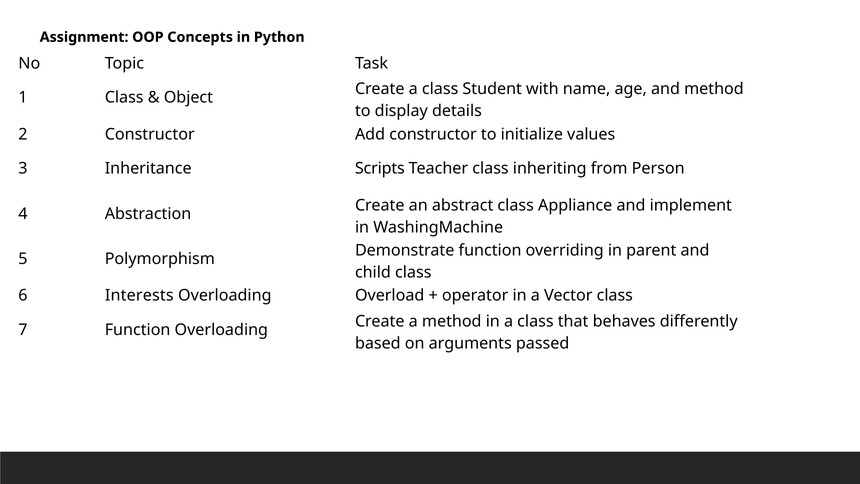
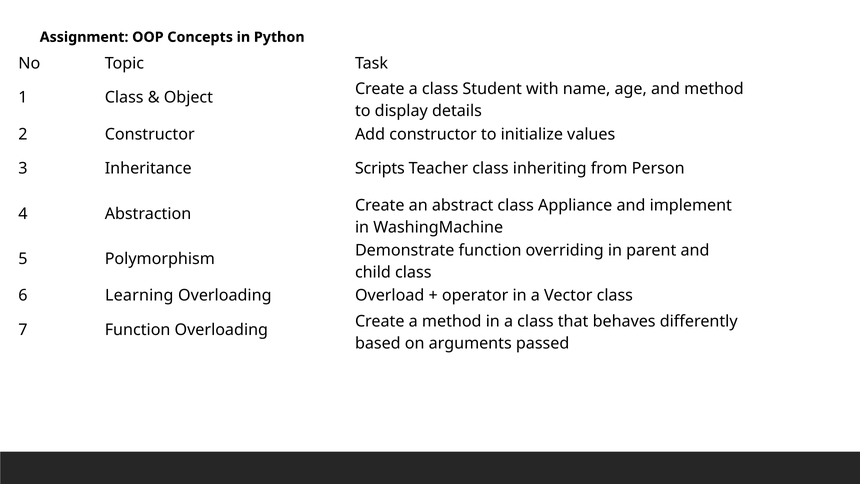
Interests: Interests -> Learning (139, 296)
